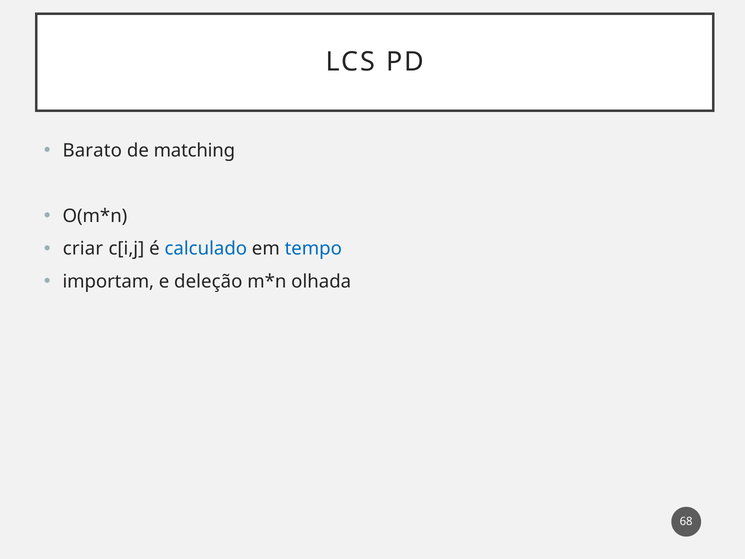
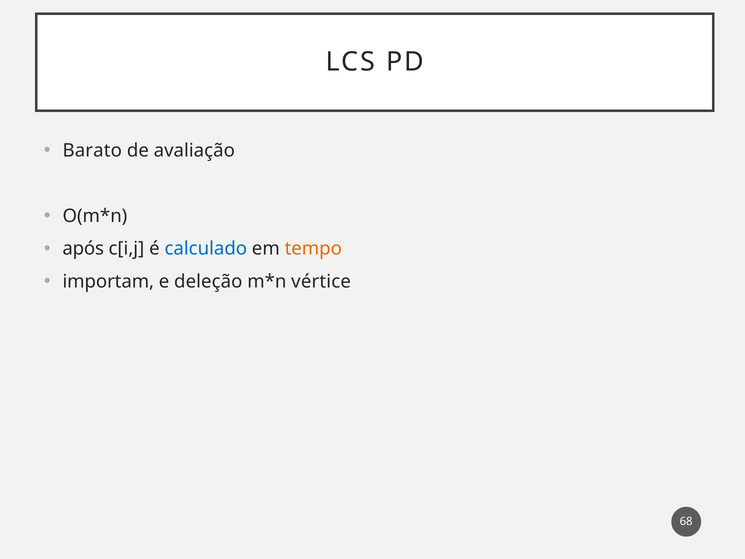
matching: matching -> avaliação (194, 151)
criar: criar -> após (83, 249)
tempo colour: blue -> orange (313, 249)
olhada: olhada -> vértice (321, 281)
